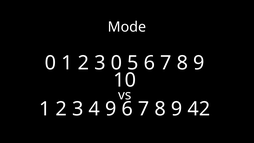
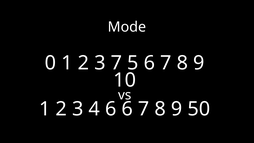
3 0: 0 -> 7 (116, 63)
4 9: 9 -> 6 (111, 109)
42: 42 -> 50 (199, 109)
